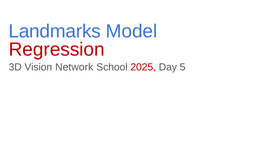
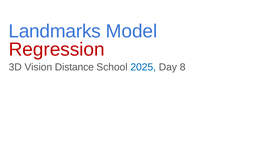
Network: Network -> Distance (74, 67)
2025 colour: red -> blue (143, 67)
5: 5 -> 8 (183, 67)
